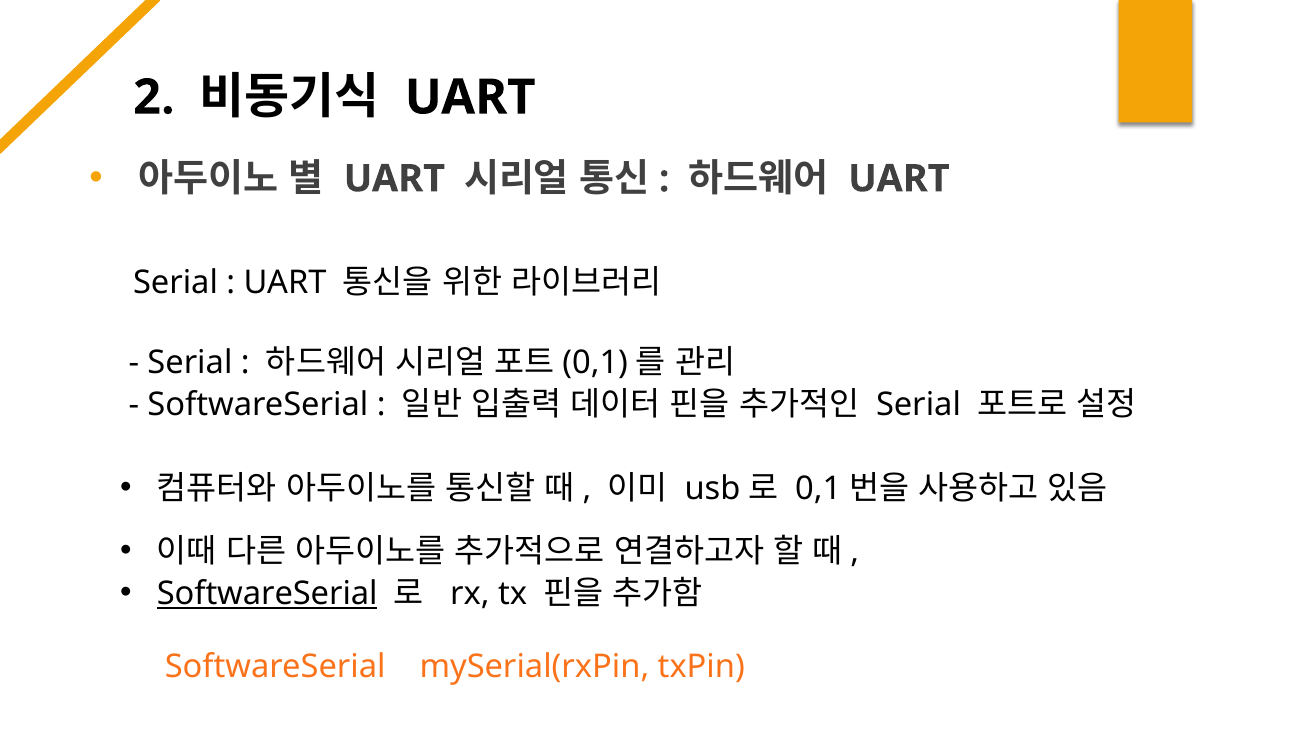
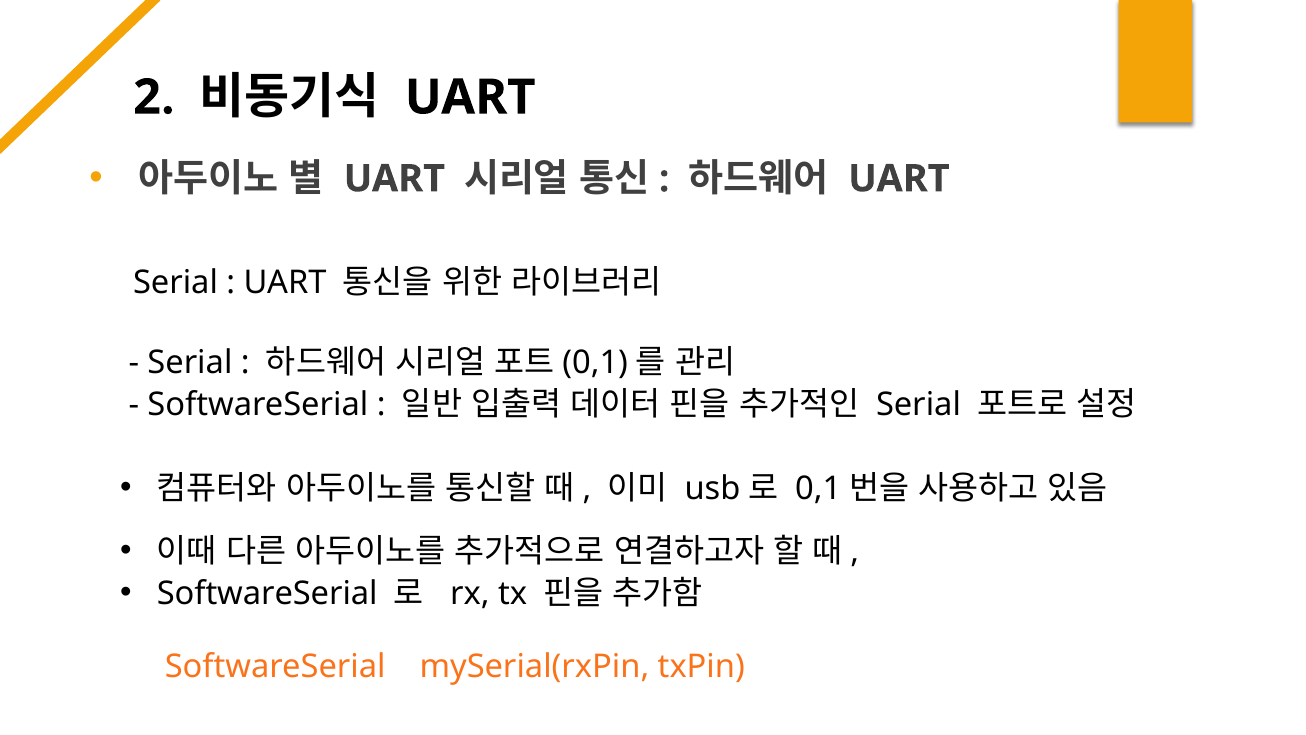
SoftwareSerial underline: present -> none (267, 593)
